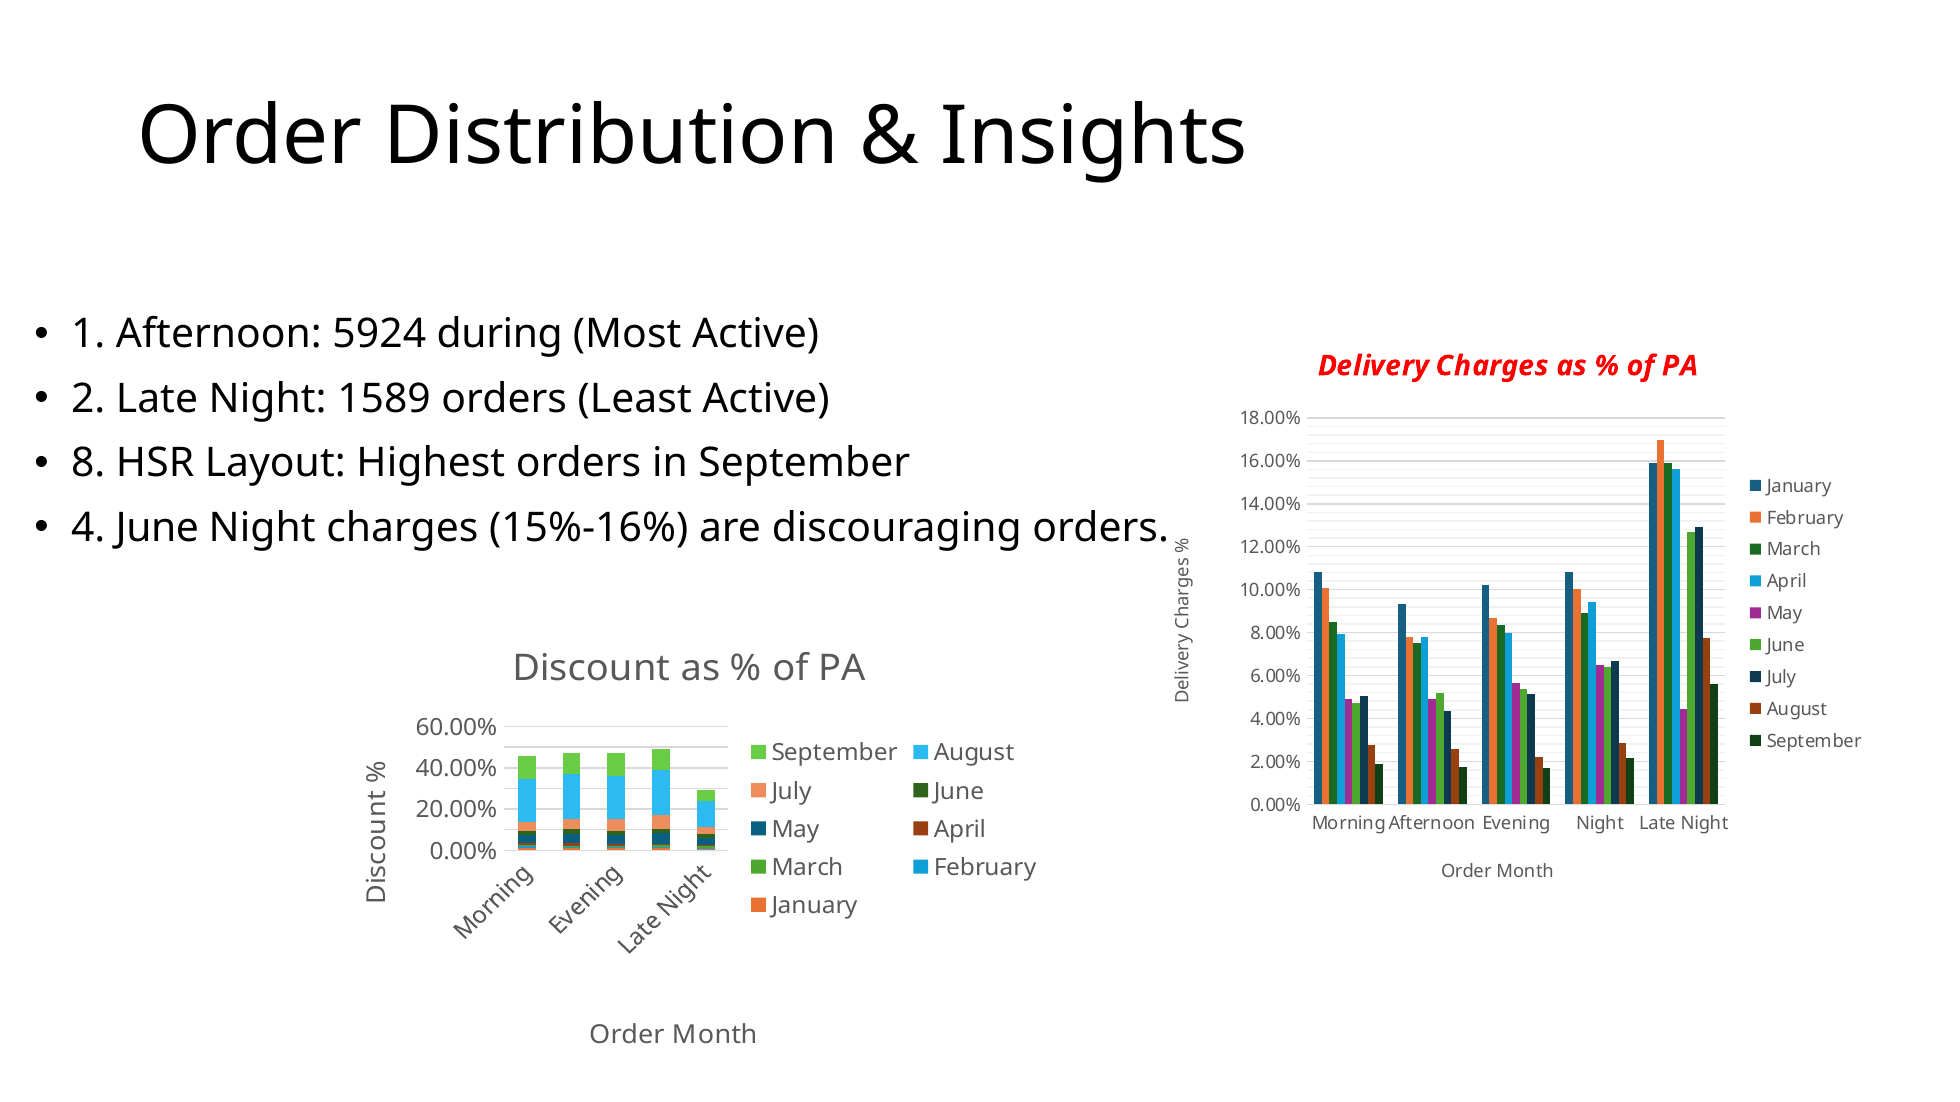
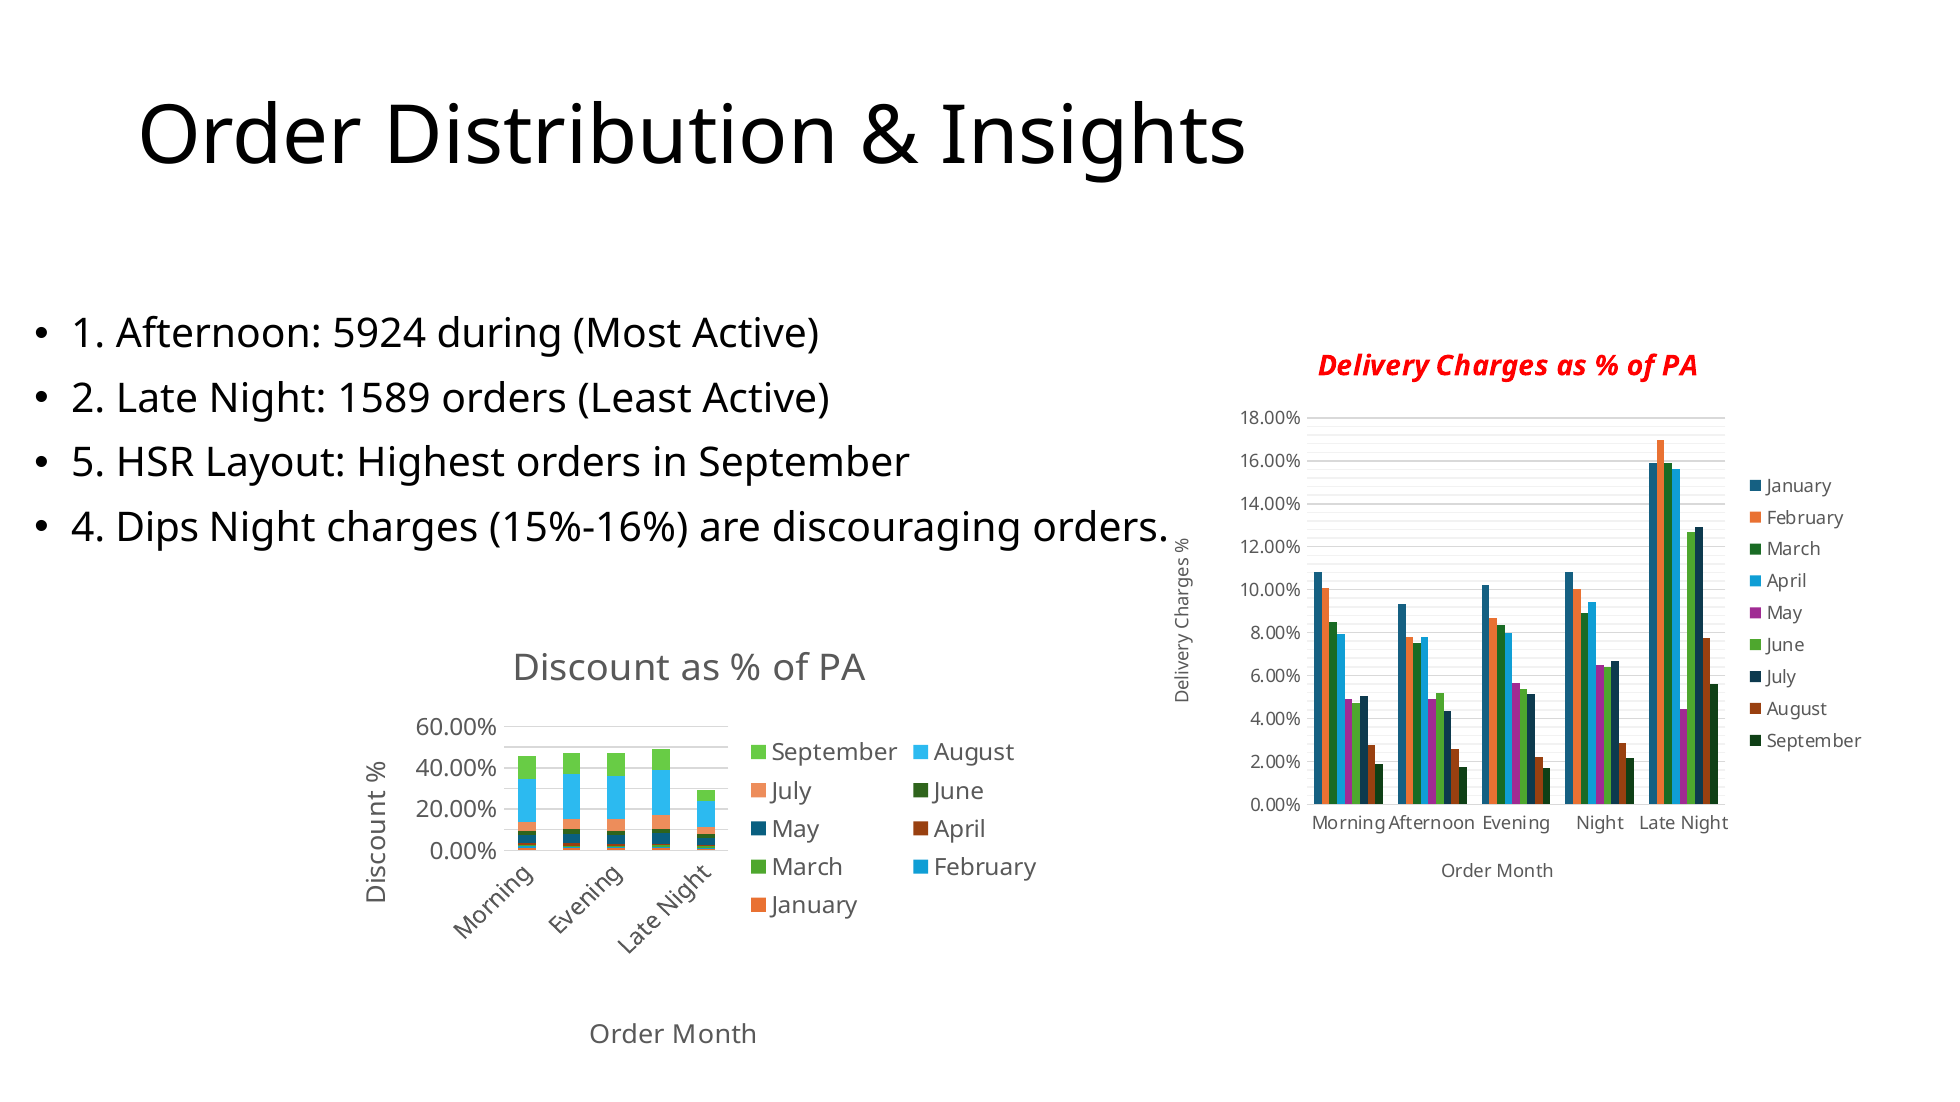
8: 8 -> 5 (88, 464)
4 June: June -> Dips (157, 528)
